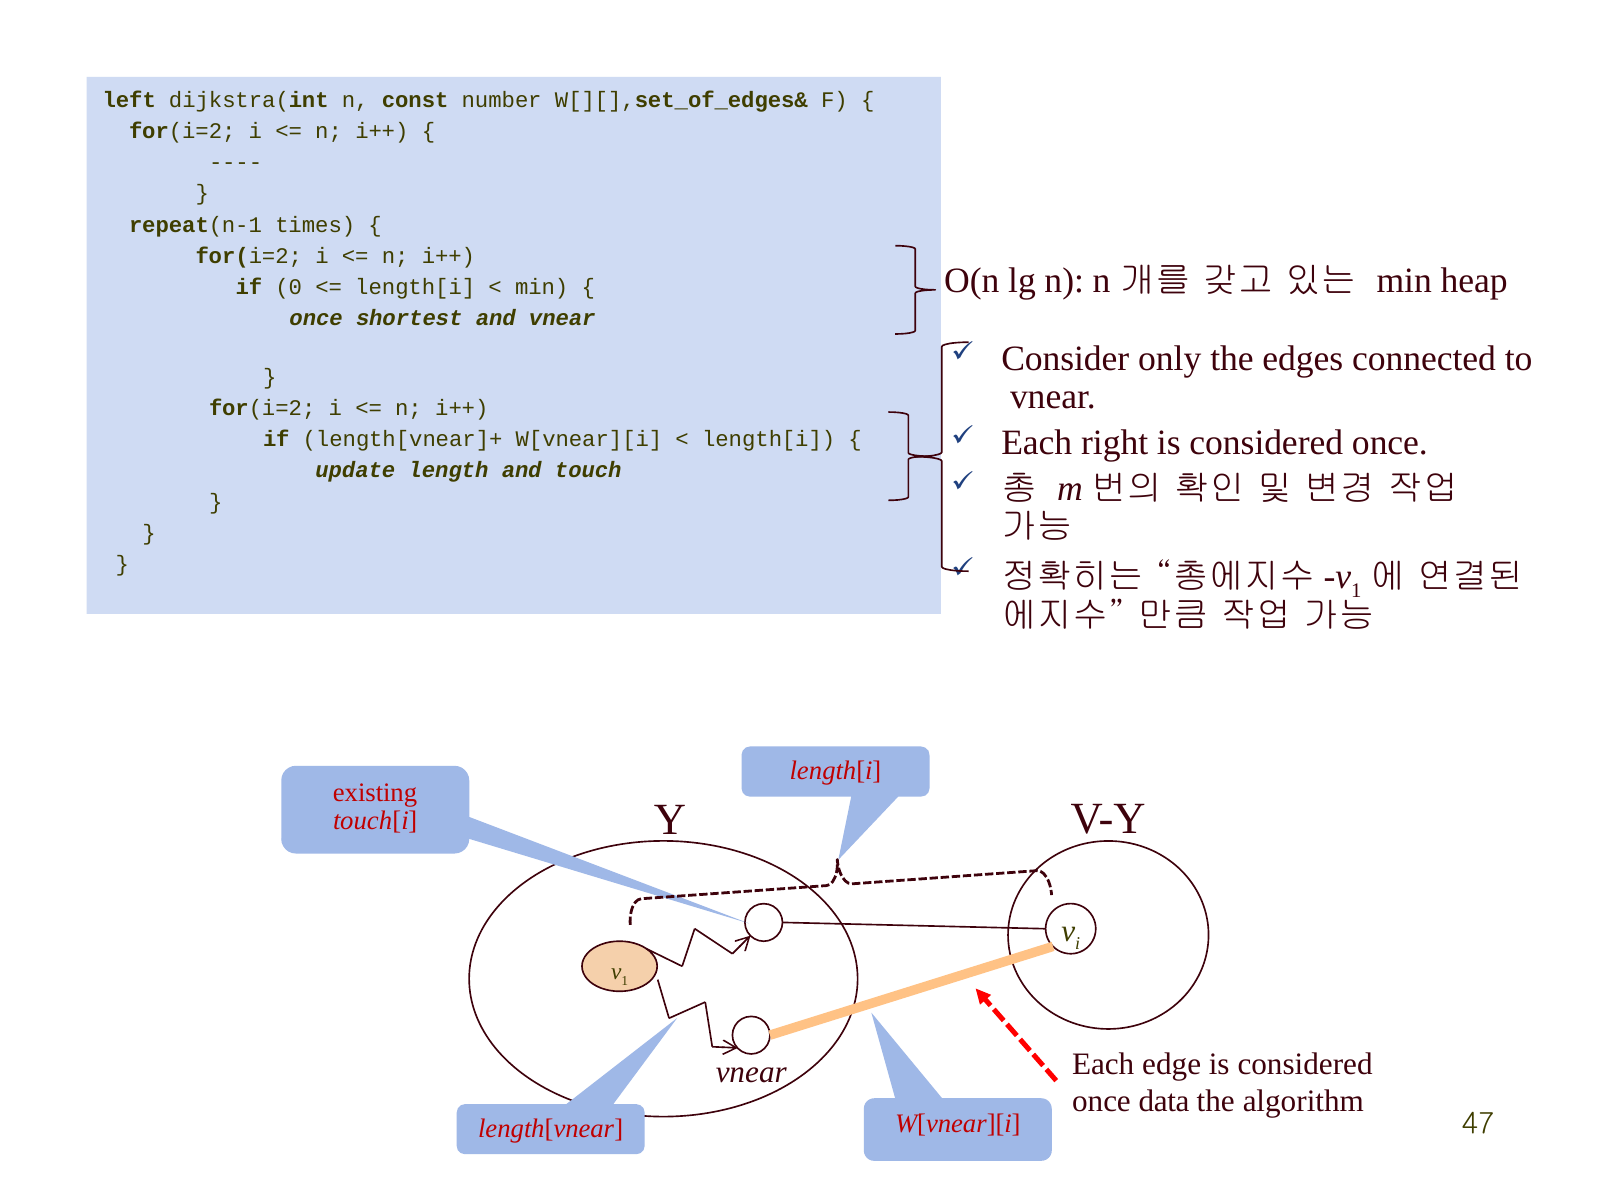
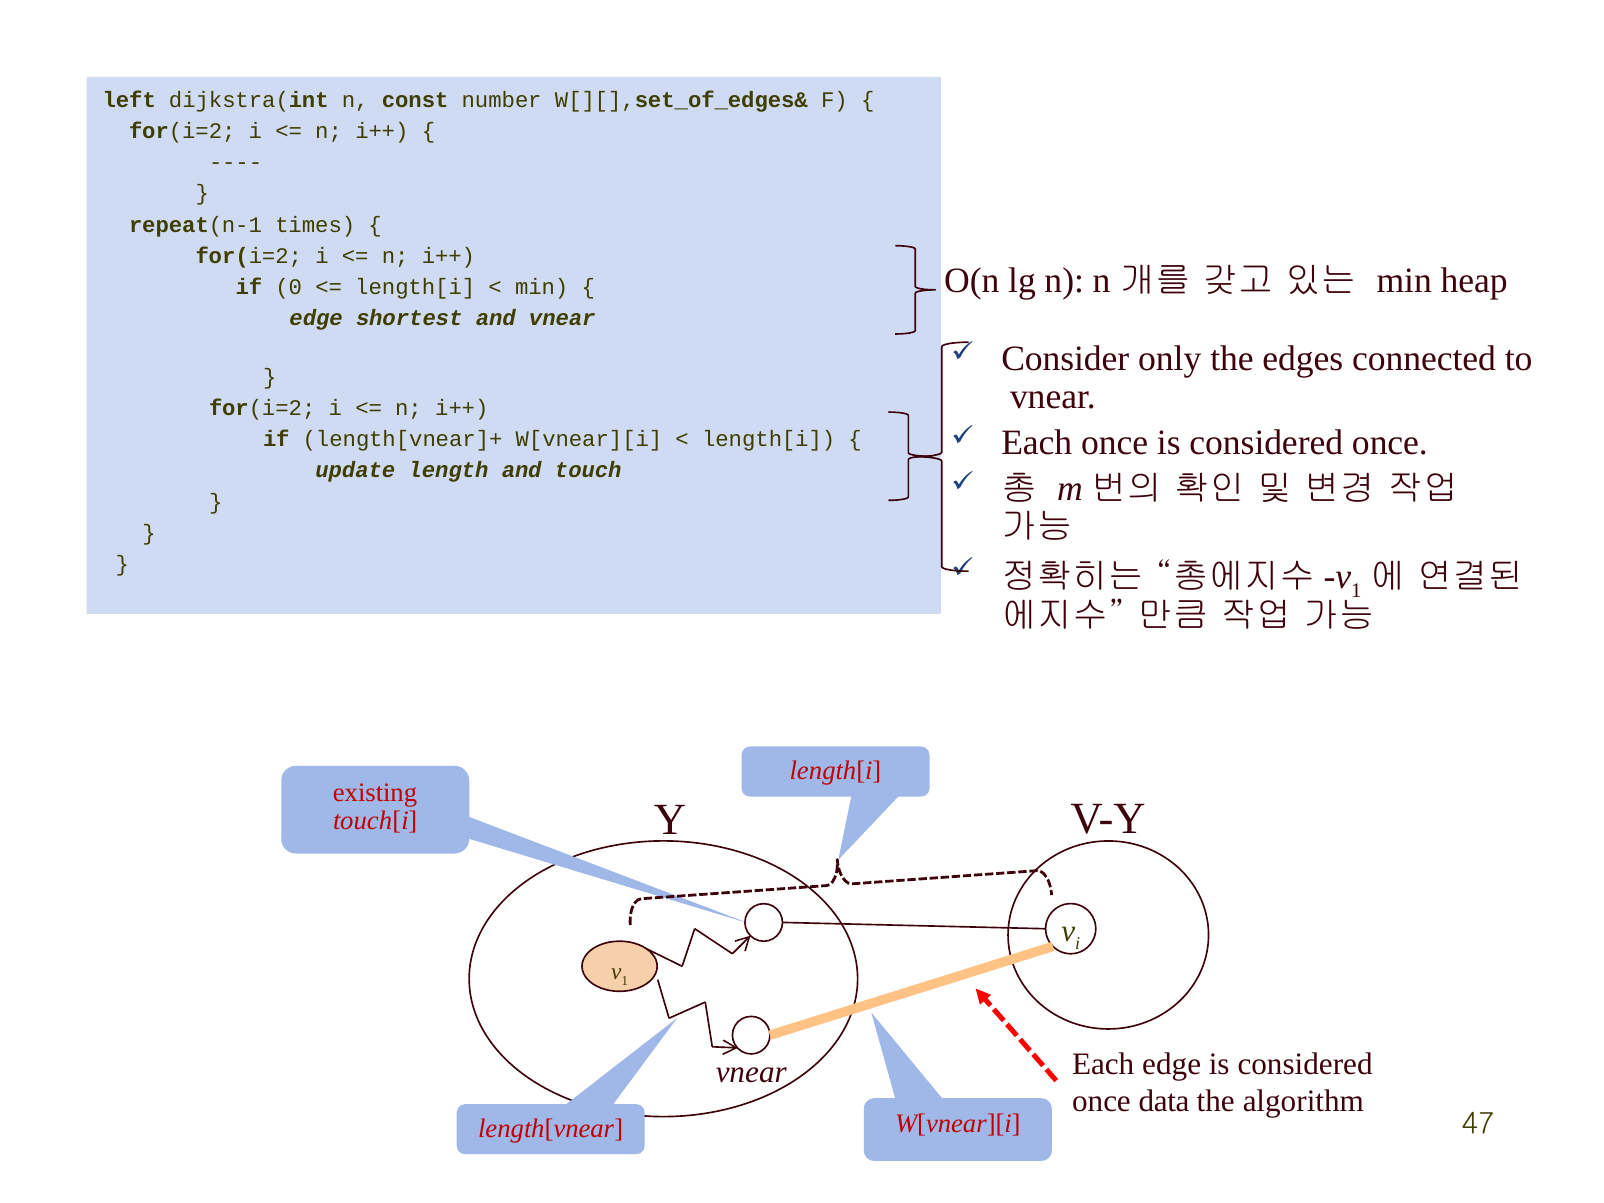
once: once -> edge (316, 319)
Each right: right -> once (1115, 443)
